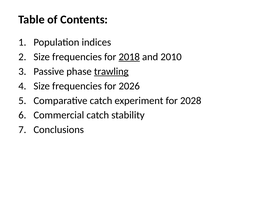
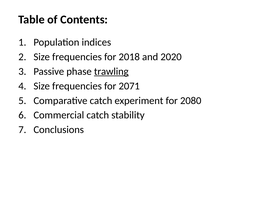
2018 underline: present -> none (129, 57)
2010: 2010 -> 2020 (171, 57)
2026: 2026 -> 2071 (129, 86)
2028: 2028 -> 2080 (191, 101)
